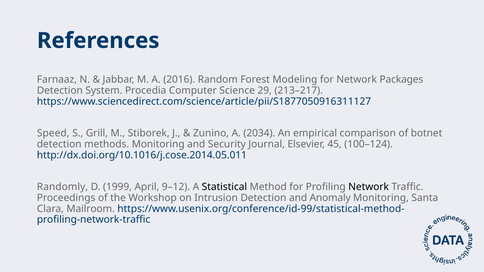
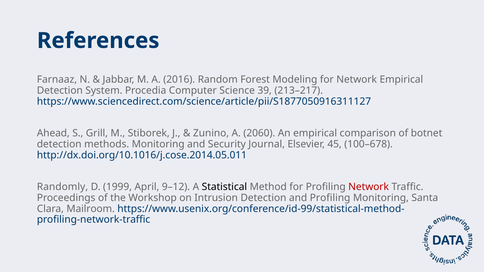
Network Packages: Packages -> Empirical (401, 80)
29: 29 -> 39 (265, 91)
Speed: Speed -> Ahead (53, 133)
2034: 2034 -> 2060 (259, 133)
100–124: 100–124 -> 100–678 (369, 144)
Network colour: black -> red (369, 187)
and Anomaly: Anomaly -> Profiling (330, 198)
